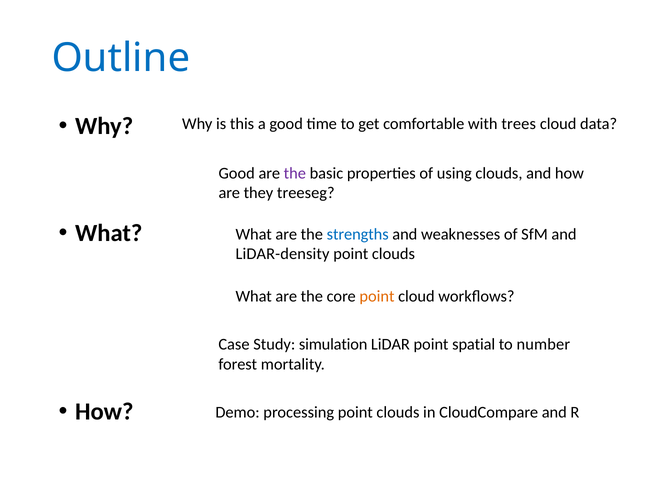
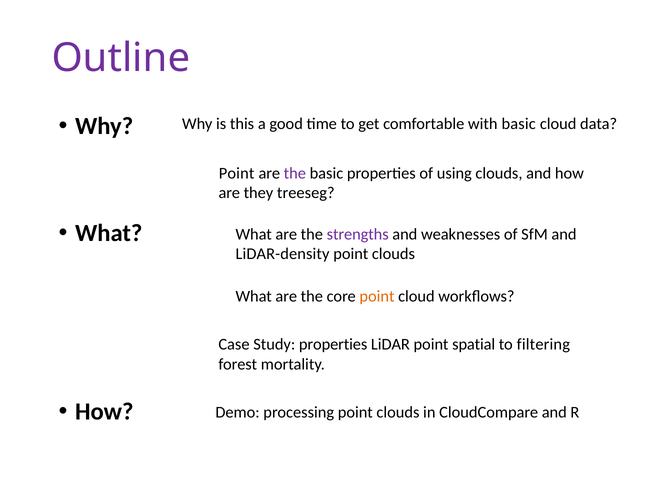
Outline colour: blue -> purple (121, 58)
with trees: trees -> basic (519, 124)
Good: Good -> Point (237, 173)
strengths colour: blue -> purple (358, 234)
Study simulation: simulation -> properties (333, 344)
number: number -> filtering (543, 344)
